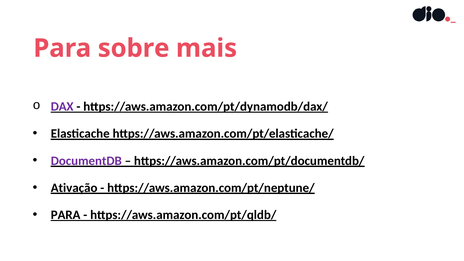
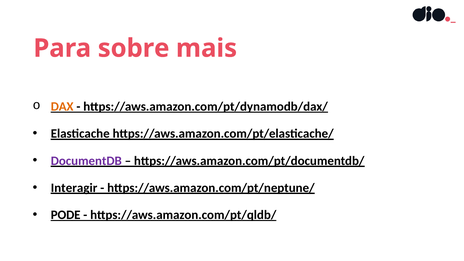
DAX colour: purple -> orange (62, 107)
Ativação: Ativação -> Interagir (74, 188)
PARA: PARA -> PODE (66, 215)
